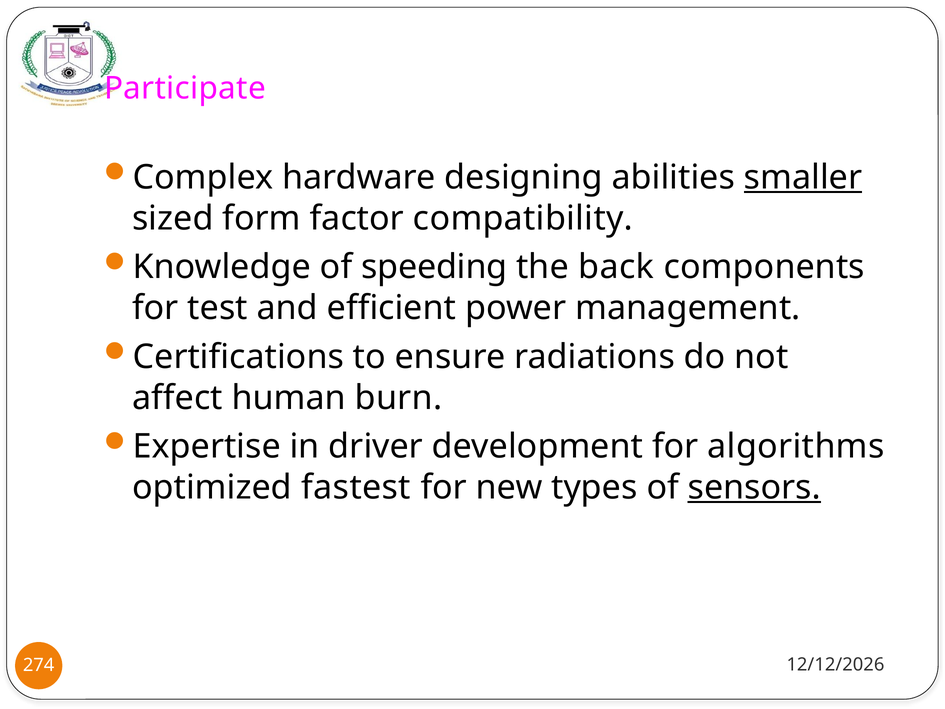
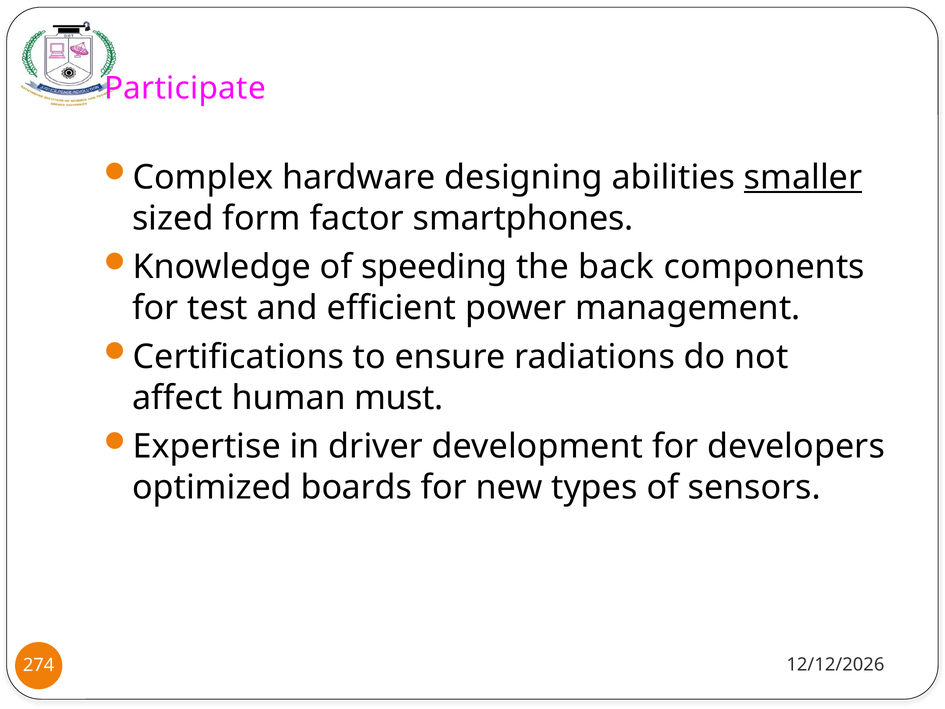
compatibility: compatibility -> smartphones (523, 218)
burn: burn -> must (399, 398)
algorithms: algorithms -> developers (796, 446)
fastest: fastest -> boards (356, 487)
sensors underline: present -> none (754, 487)
